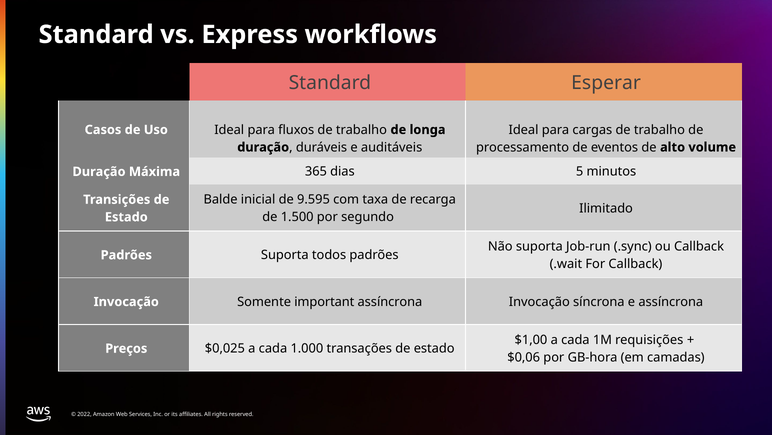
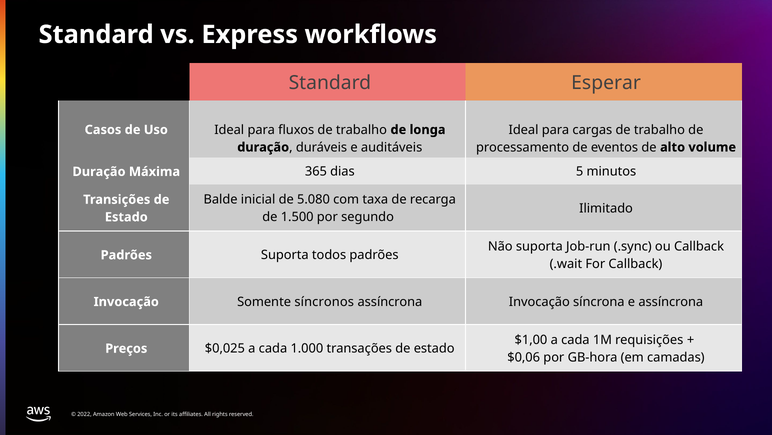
9.595: 9.595 -> 5.080 (313, 199)
important: important -> síncronos (324, 301)
